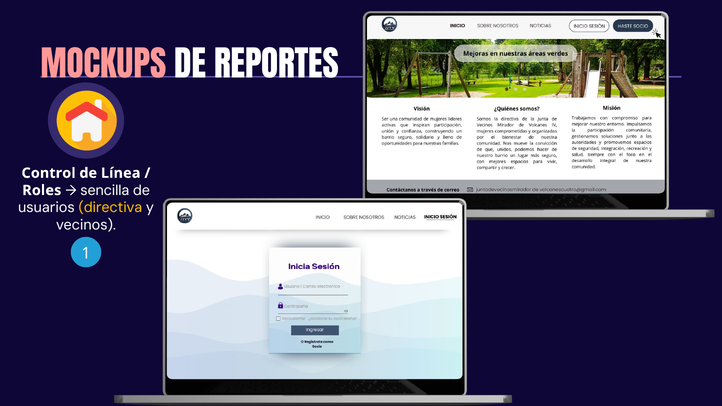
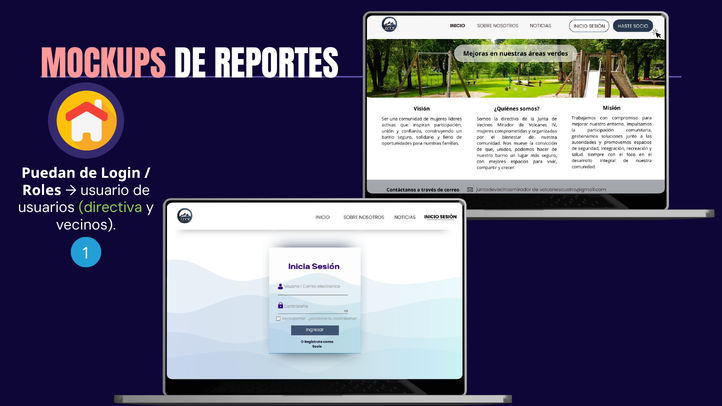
Control: Control -> Puedan (49, 173)
Línea: Línea -> Login (121, 173)
sencilla: sencilla -> usuario (105, 190)
directiva colour: yellow -> light green (110, 208)
